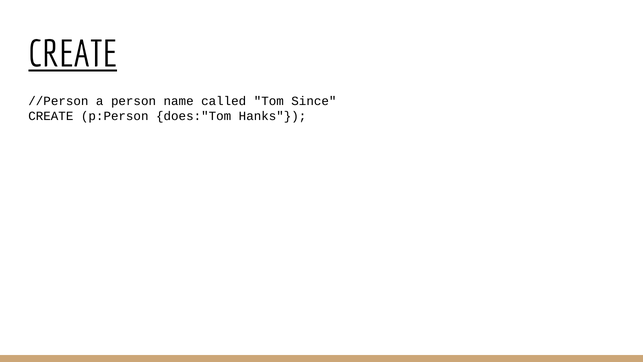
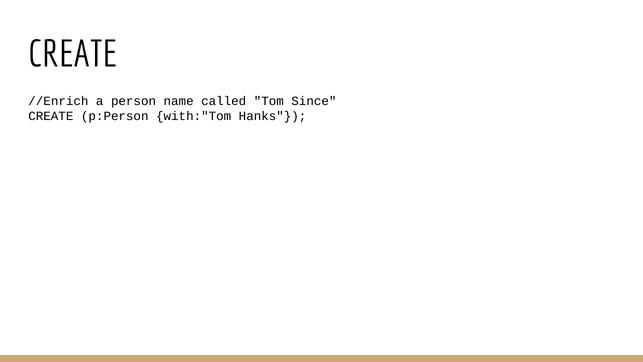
CREATE underline: present -> none (73, 54)
//Person: //Person -> //Enrich (58, 101)
does:"Tom: does:"Tom -> with:"Tom (194, 116)
